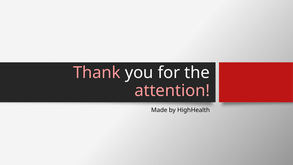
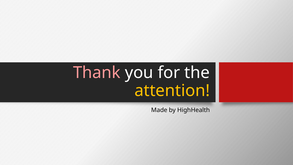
attention colour: pink -> yellow (172, 90)
